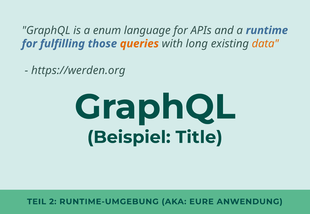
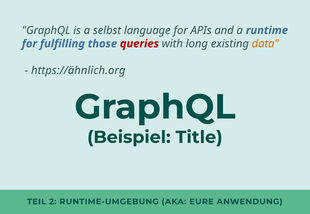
enum: enum -> selbst (107, 30)
queries colour: orange -> red (139, 44)
https://werden.org: https://werden.org -> https://ähnlich.org (78, 71)
